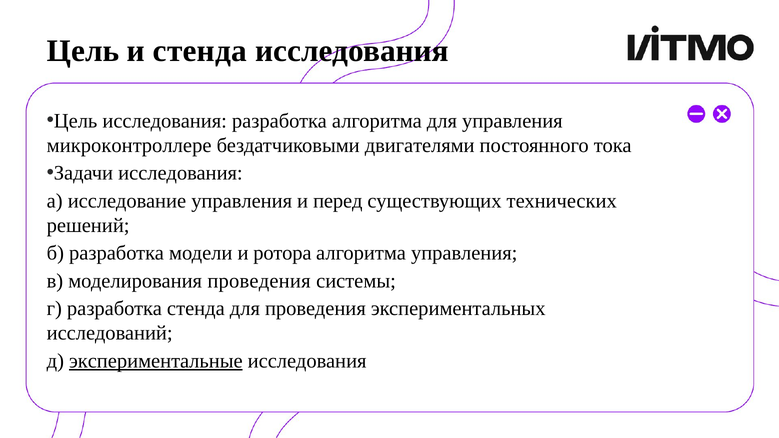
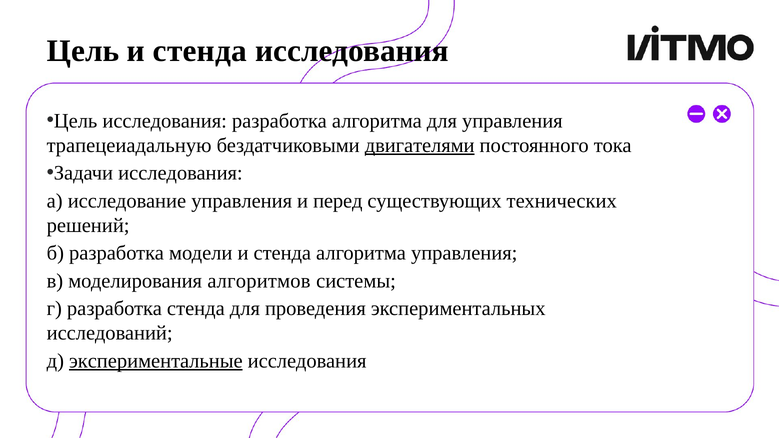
микроконтроллере: микроконтроллере -> трапецеиадальную (129, 146)
двигателями underline: none -> present (420, 146)
модели и ротора: ротора -> стенда (282, 253)
моделирования проведения: проведения -> алгоритмов (259, 281)
